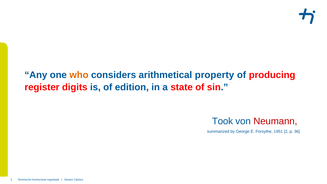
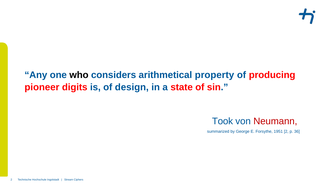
who colour: orange -> black (79, 75)
register: register -> pioneer (42, 87)
edition: edition -> design (132, 87)
